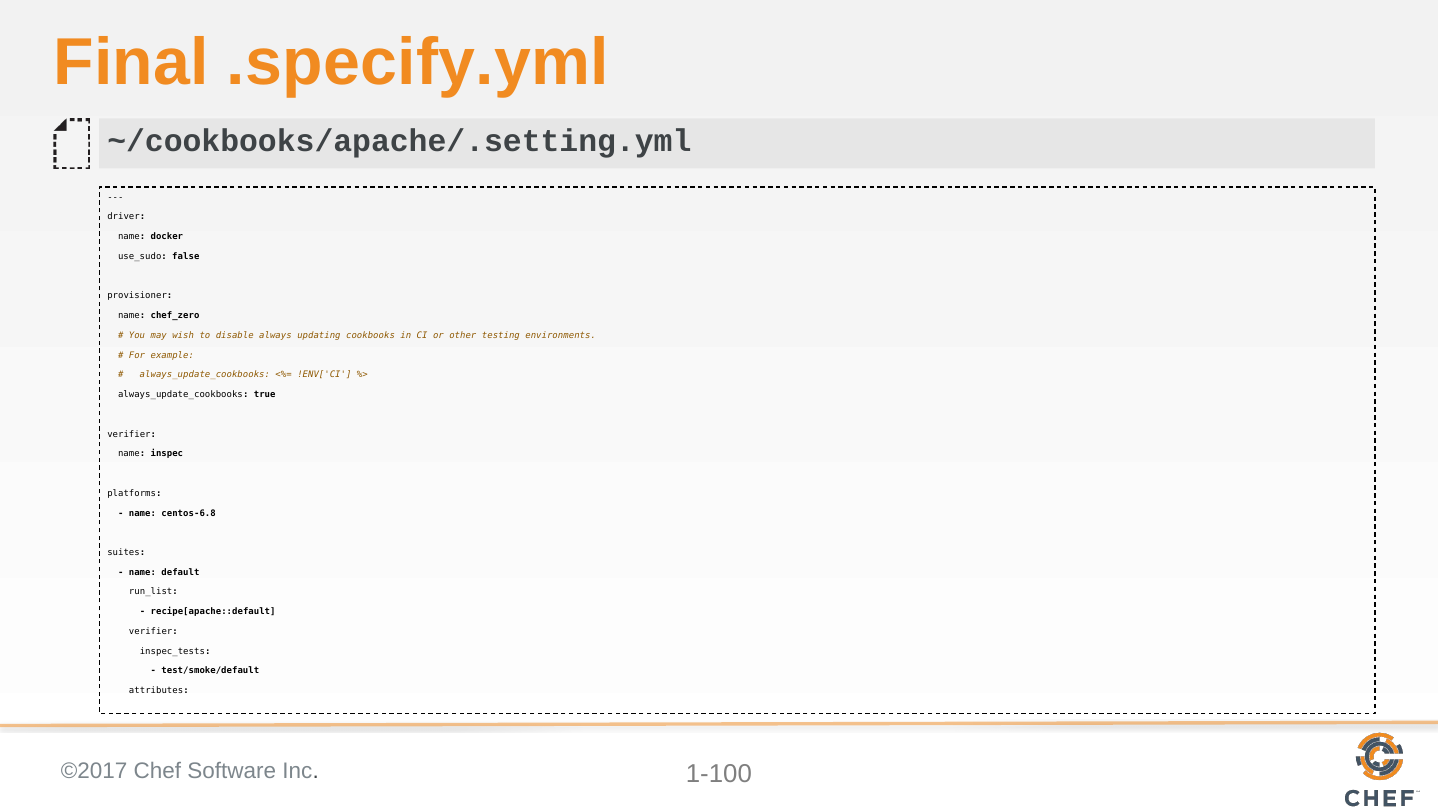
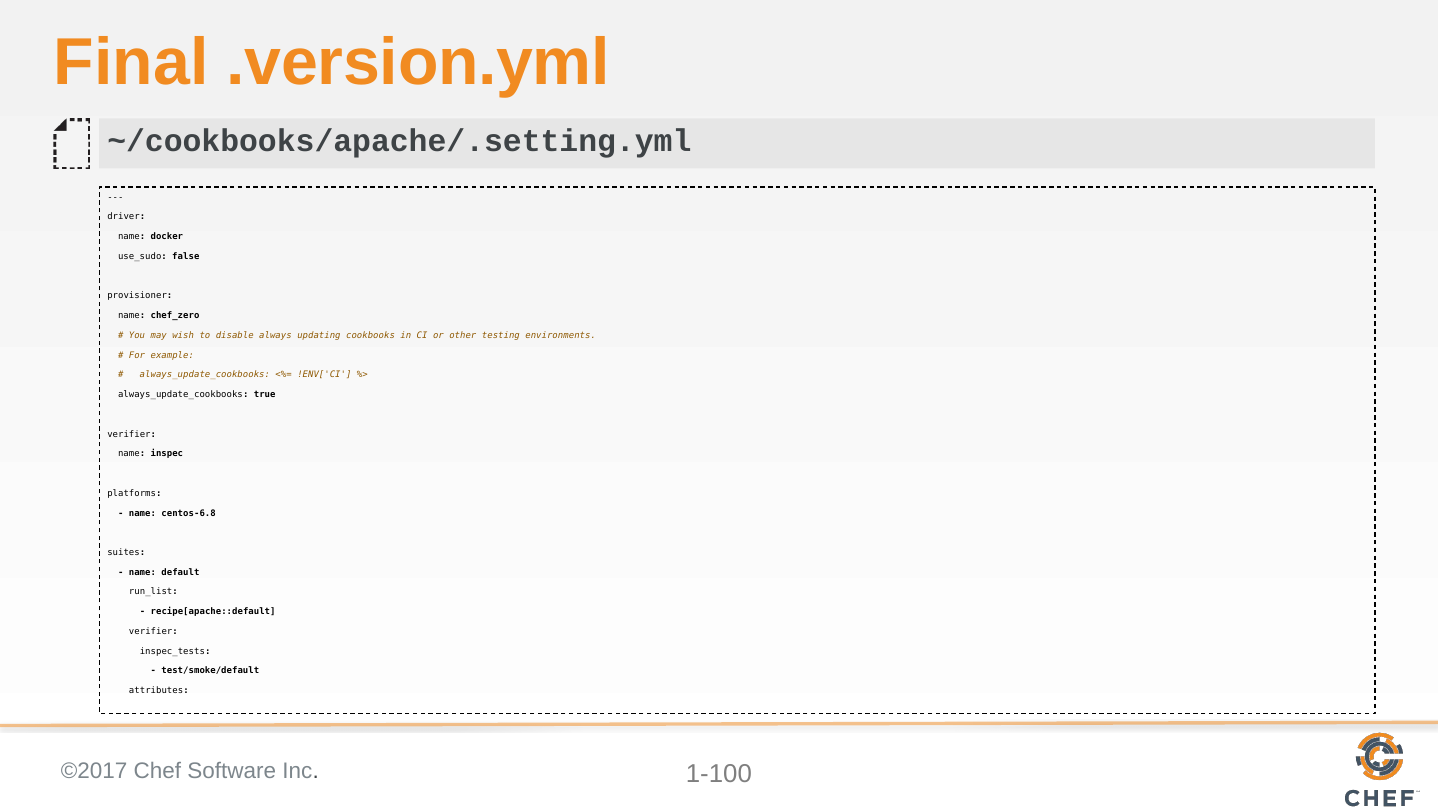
.specify.yml: .specify.yml -> .version.yml (418, 62)
